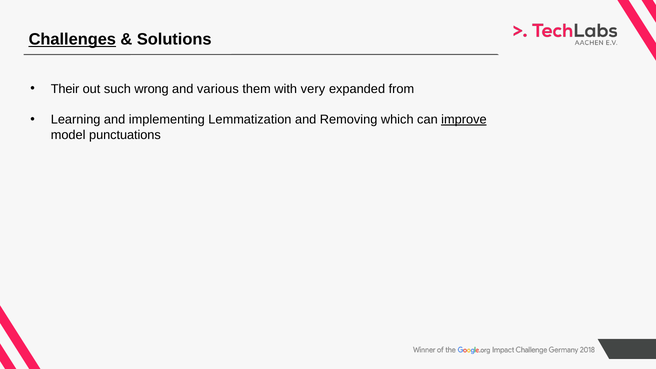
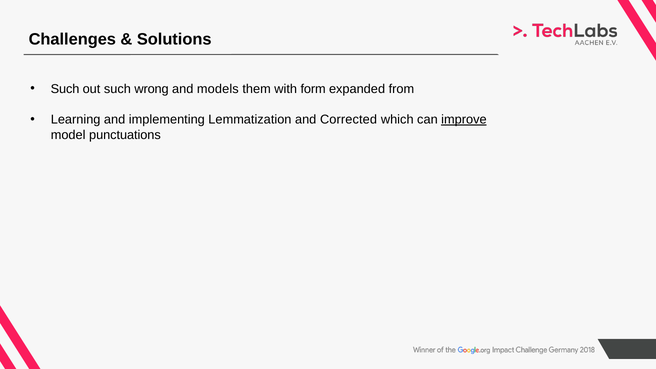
Challenges underline: present -> none (72, 40)
Their: Their -> Such (65, 89)
various: various -> models (218, 89)
very: very -> form (313, 89)
Removing: Removing -> Corrected (349, 120)
